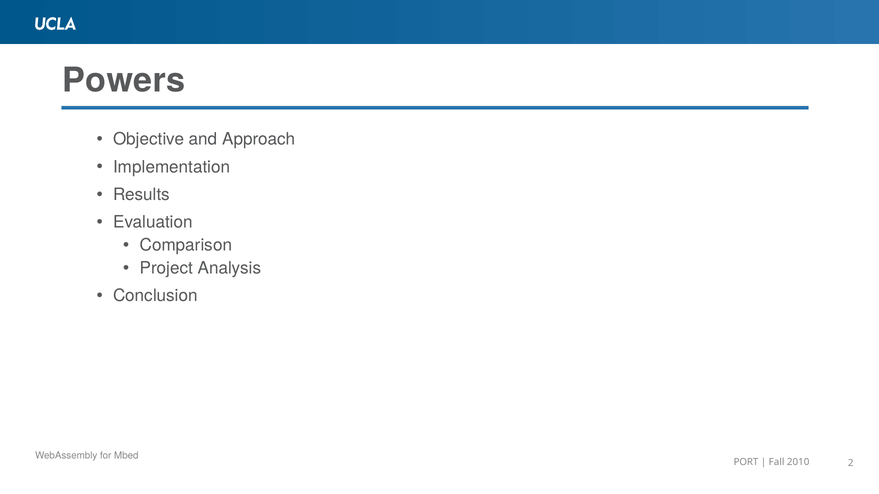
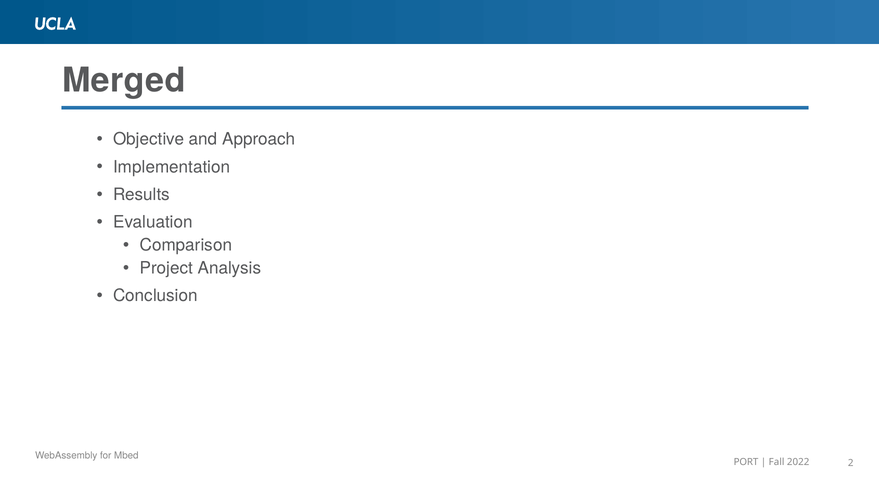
Powers: Powers -> Merged (124, 81)
2010: 2010 -> 2022 (798, 462)
